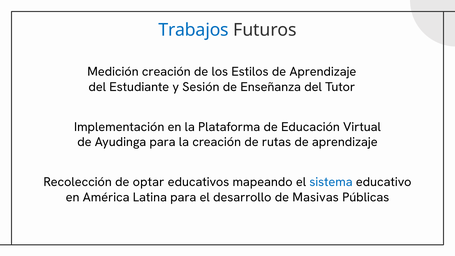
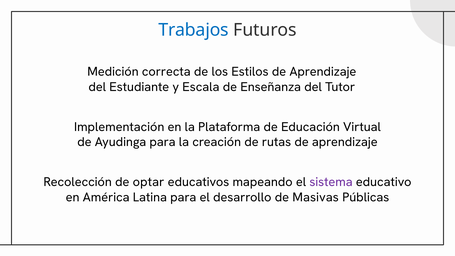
Medición creación: creación -> correcta (166, 72)
Sesión: Sesión -> Escala (201, 87)
sistema colour: blue -> purple (331, 182)
